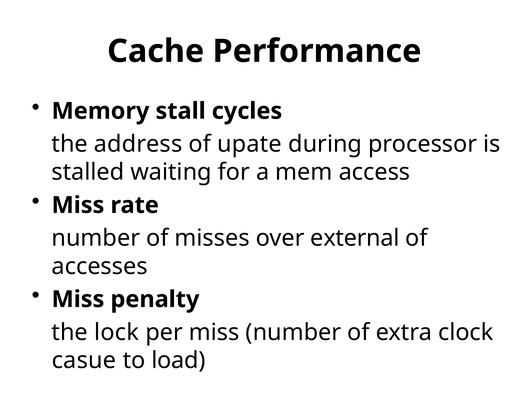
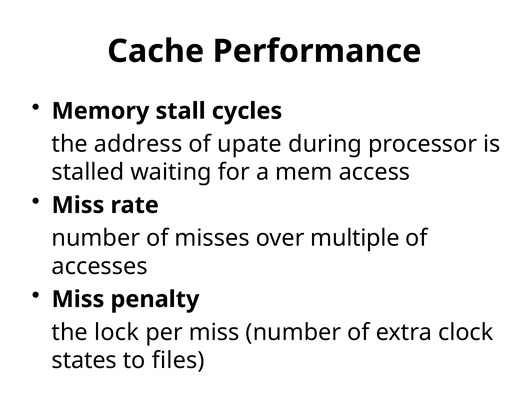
external: external -> multiple (355, 238)
casue: casue -> states (84, 360)
load: load -> files (178, 360)
